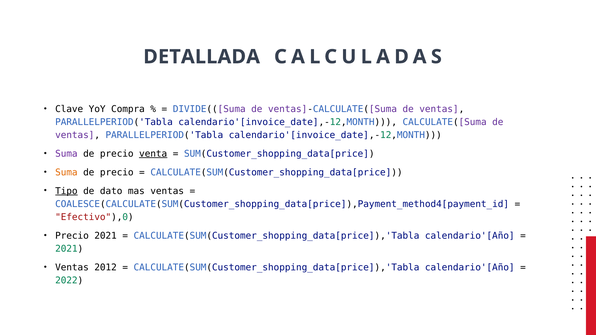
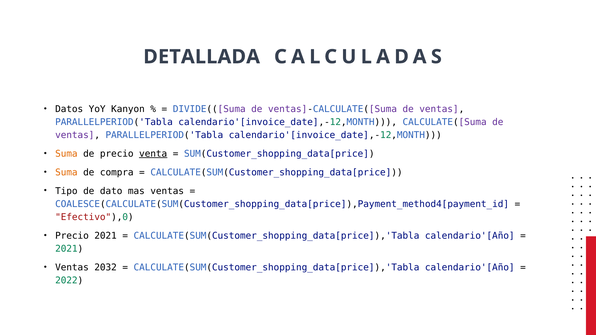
Clave: Clave -> Datos (69, 109)
Compra: Compra -> Kanyon (128, 109)
Suma colour: purple -> orange (66, 154)
precio: precio -> compra (117, 172)
Tipo underline: present -> none (66, 191)
2012: 2012 -> 2032 (106, 268)
